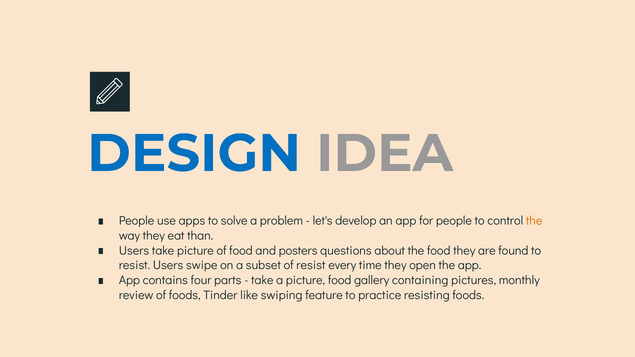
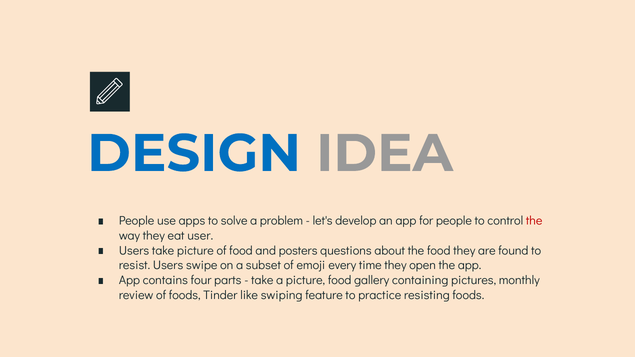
the colour: orange -> red (534, 221)
than: than -> user (200, 236)
of resist: resist -> emoji (311, 266)
